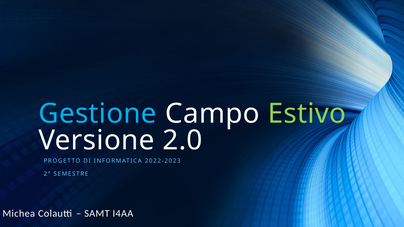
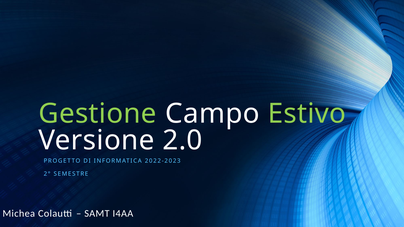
Gestione colour: light blue -> light green (98, 114)
